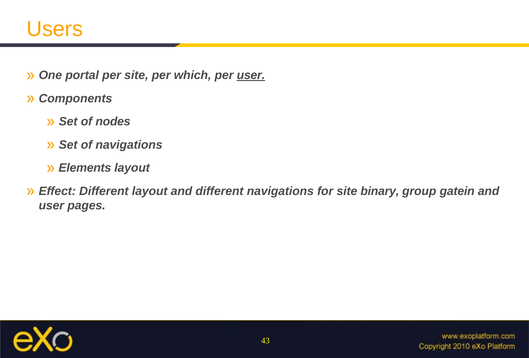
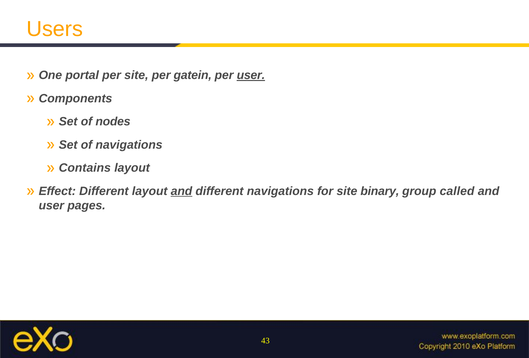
which: which -> gatein (193, 75)
Elements: Elements -> Contains (85, 168)
and underline: none -> present (182, 191)
gatein: gatein -> called (457, 191)
